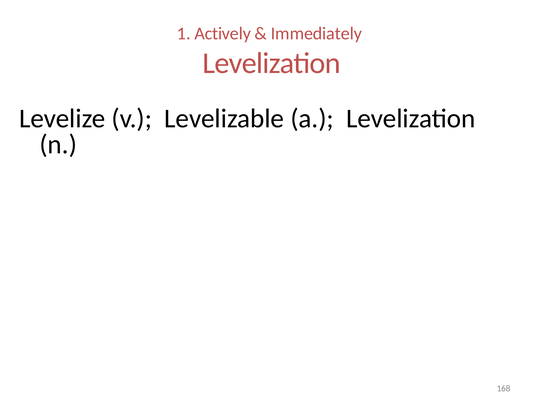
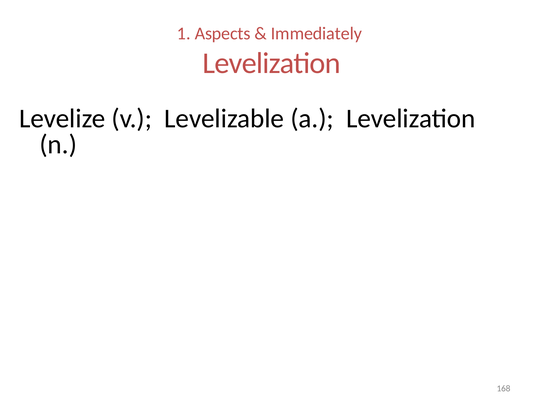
Actively: Actively -> Aspects (223, 33)
